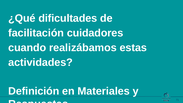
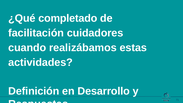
dificultades: dificultades -> completado (68, 18)
Materiales: Materiales -> Desarrollo (104, 91)
